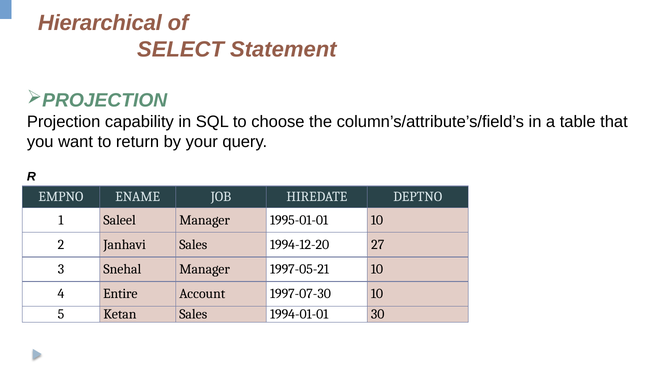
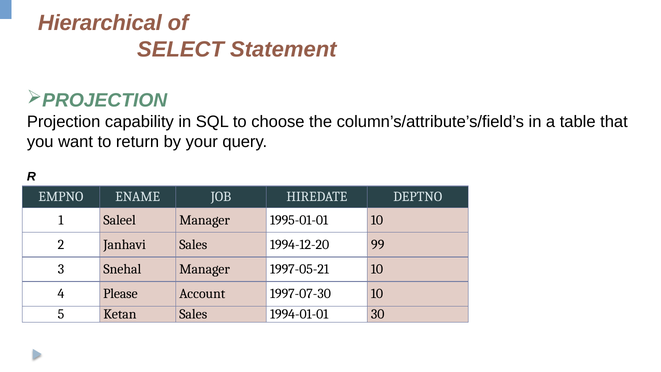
27: 27 -> 99 (378, 244)
Entire: Entire -> Please (120, 294)
